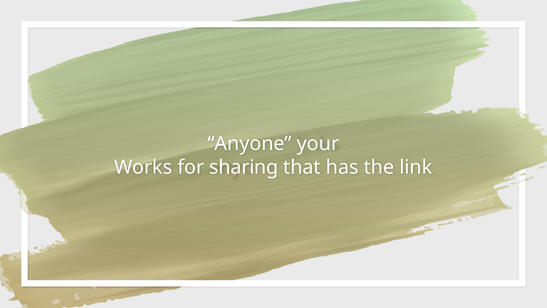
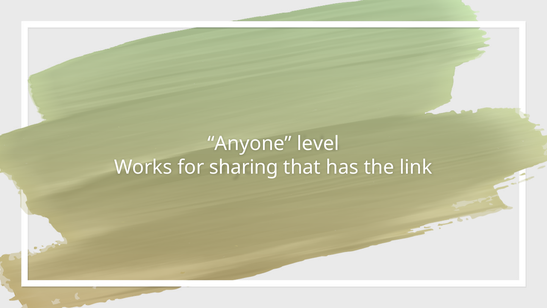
your: your -> level (318, 143)
